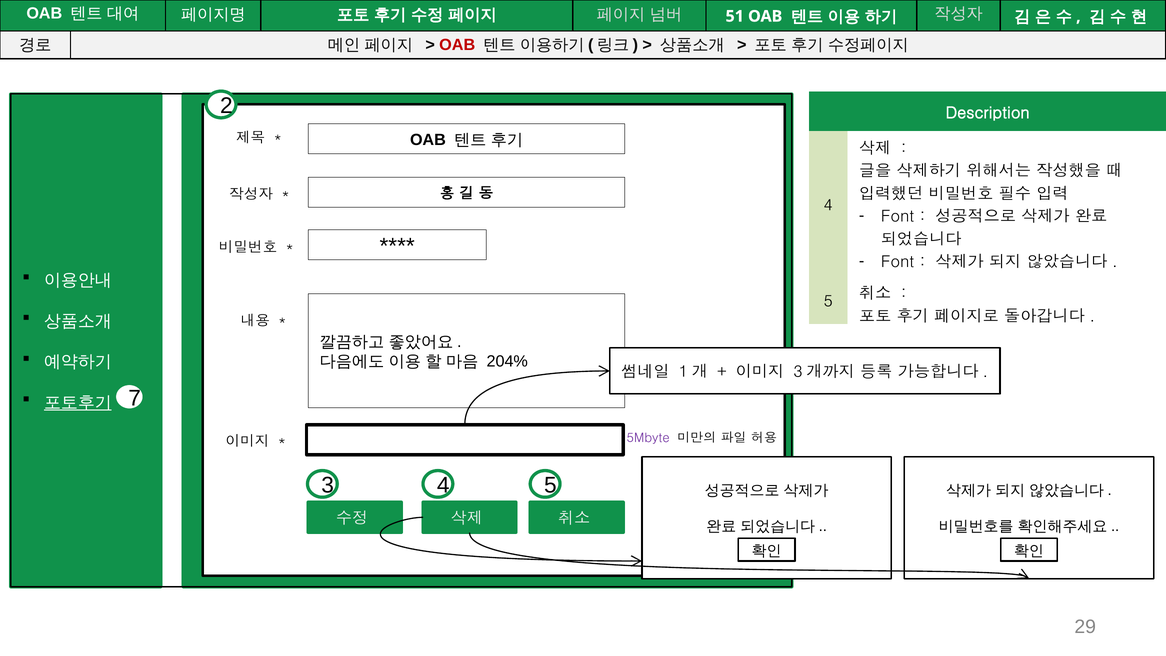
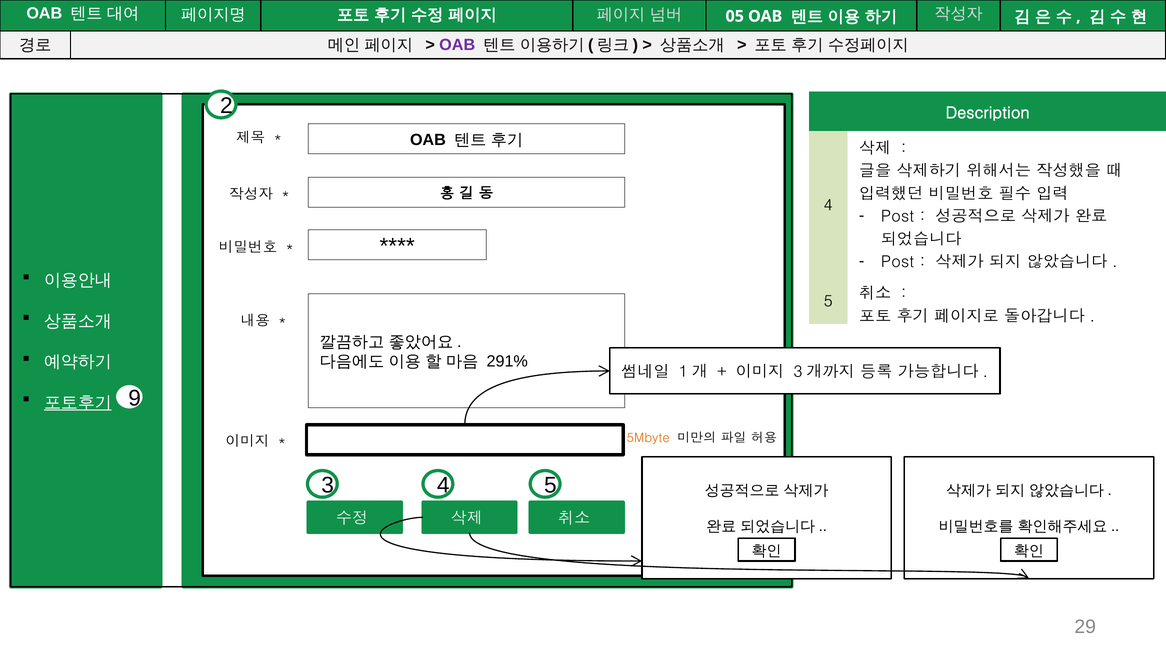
51: 51 -> 05 (735, 16)
OAB colour: red -> purple (457, 45)
Font: Font -> Post (898, 217)
Font: Font -> Post (898, 262)
204%: 204% -> 291% (507, 361)
7: 7 -> 9 (135, 398)
5Mbyte colour: purple -> orange (648, 438)
